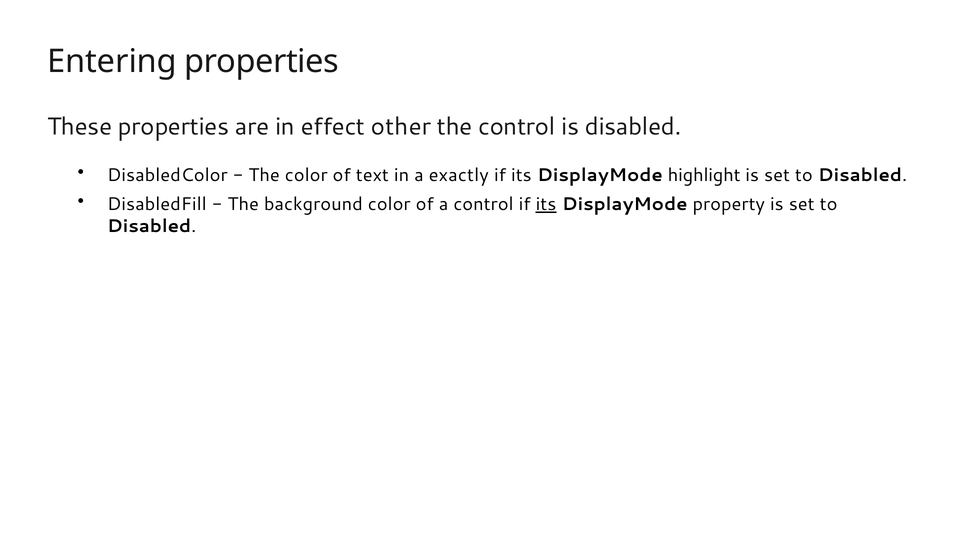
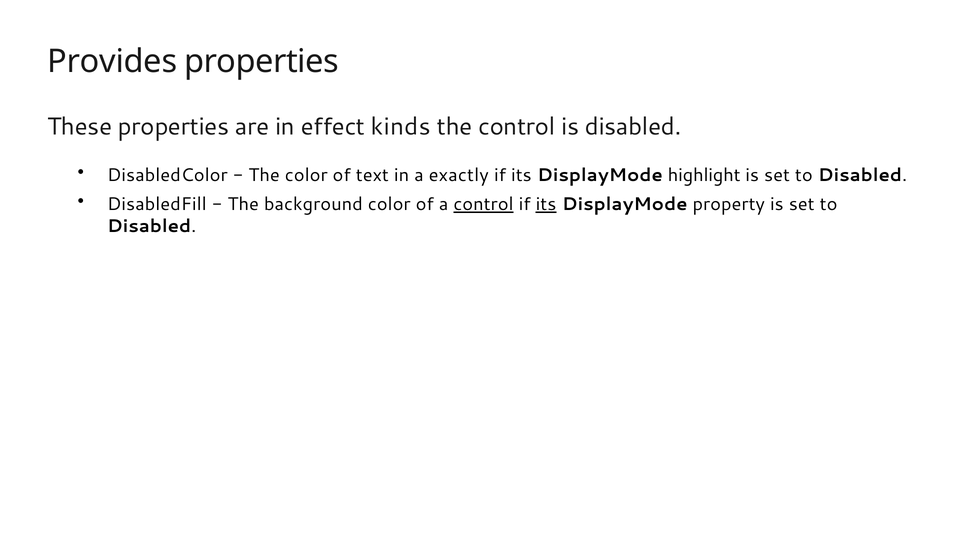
Entering: Entering -> Provides (112, 61)
other: other -> kinds (401, 127)
control underline: none -> present (484, 204)
